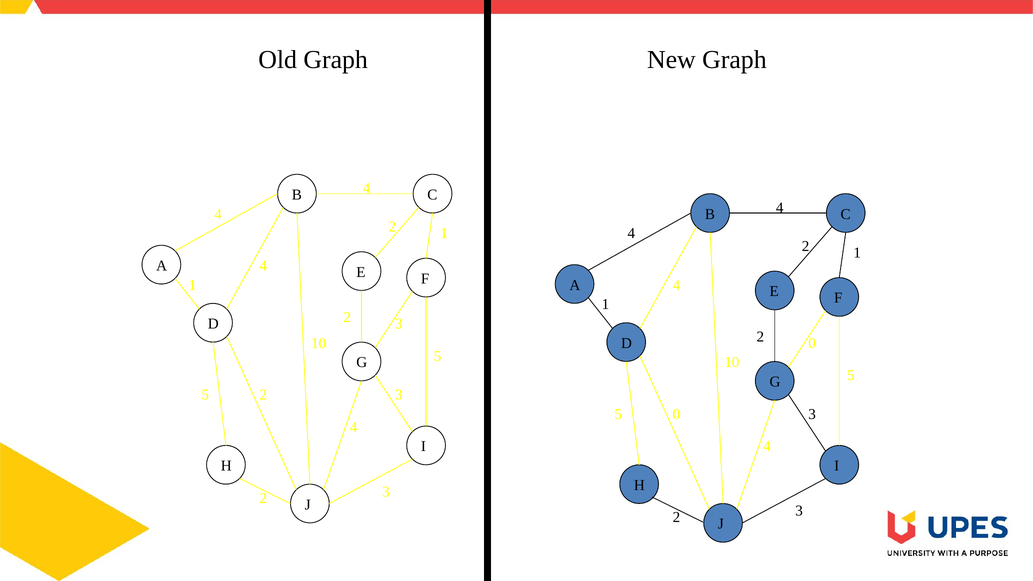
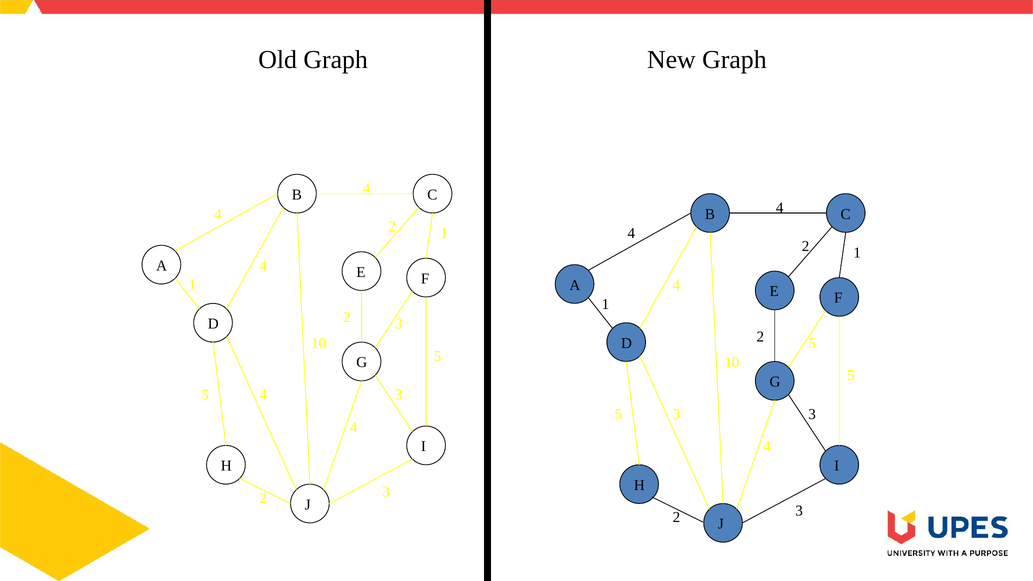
0: 0 -> 5 (812, 343)
5 2: 2 -> 4 (263, 395)
0: 0 -> 3 (676, 414)
